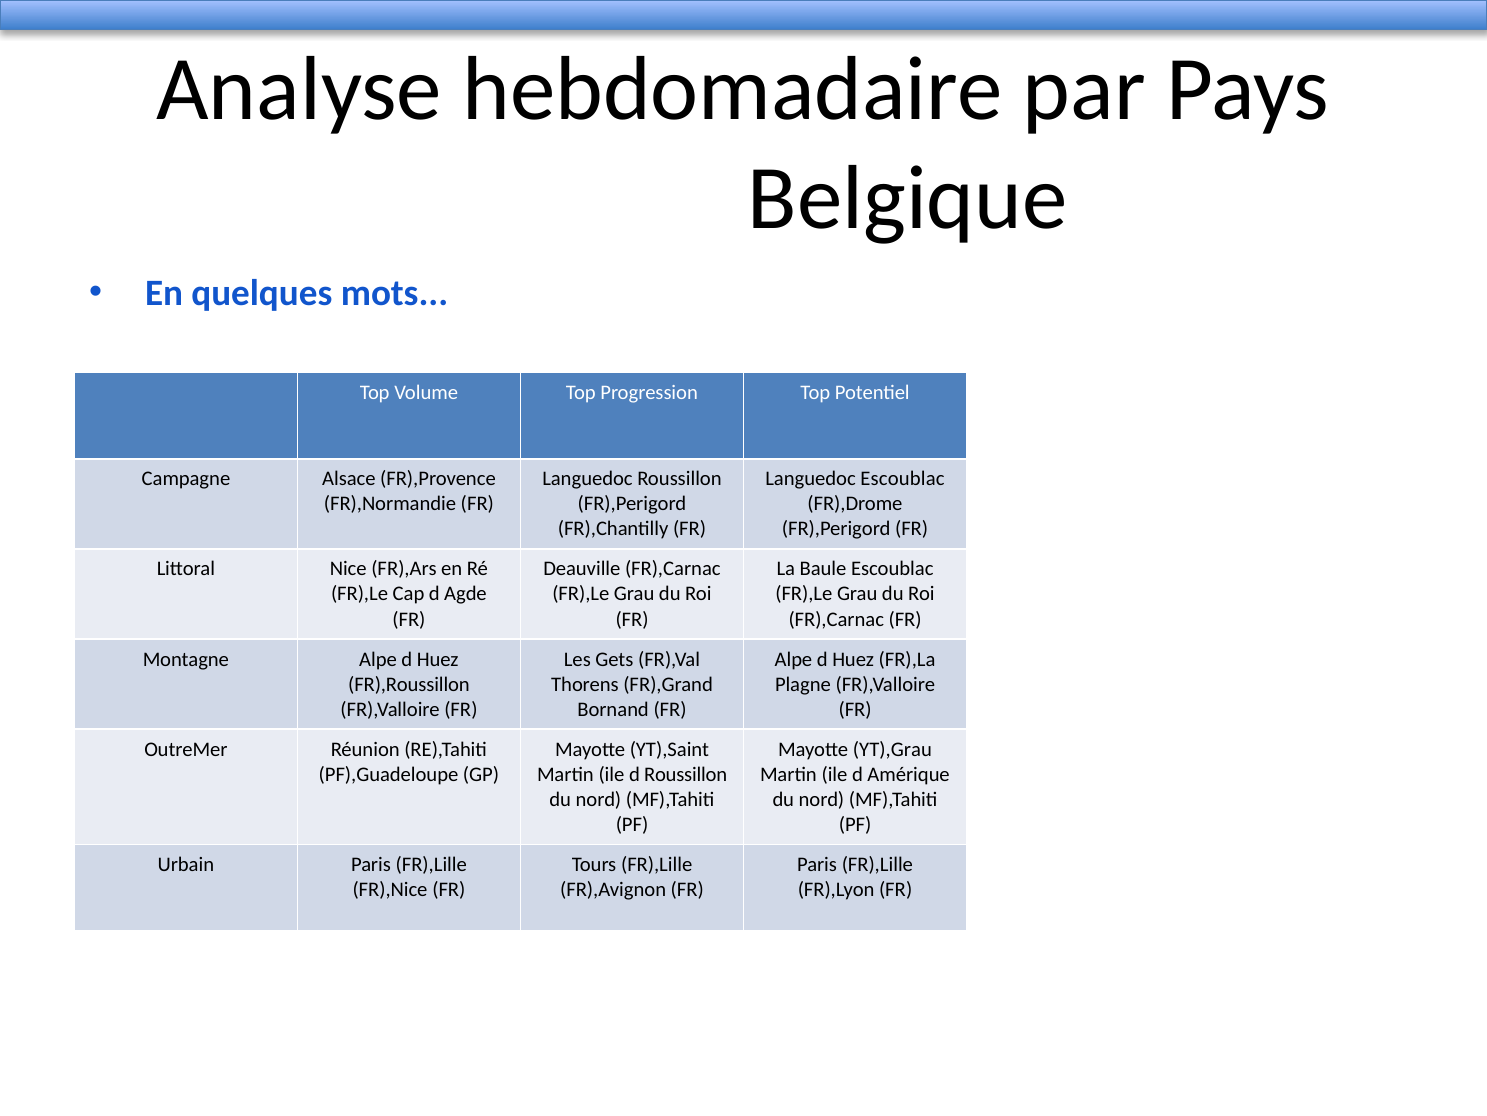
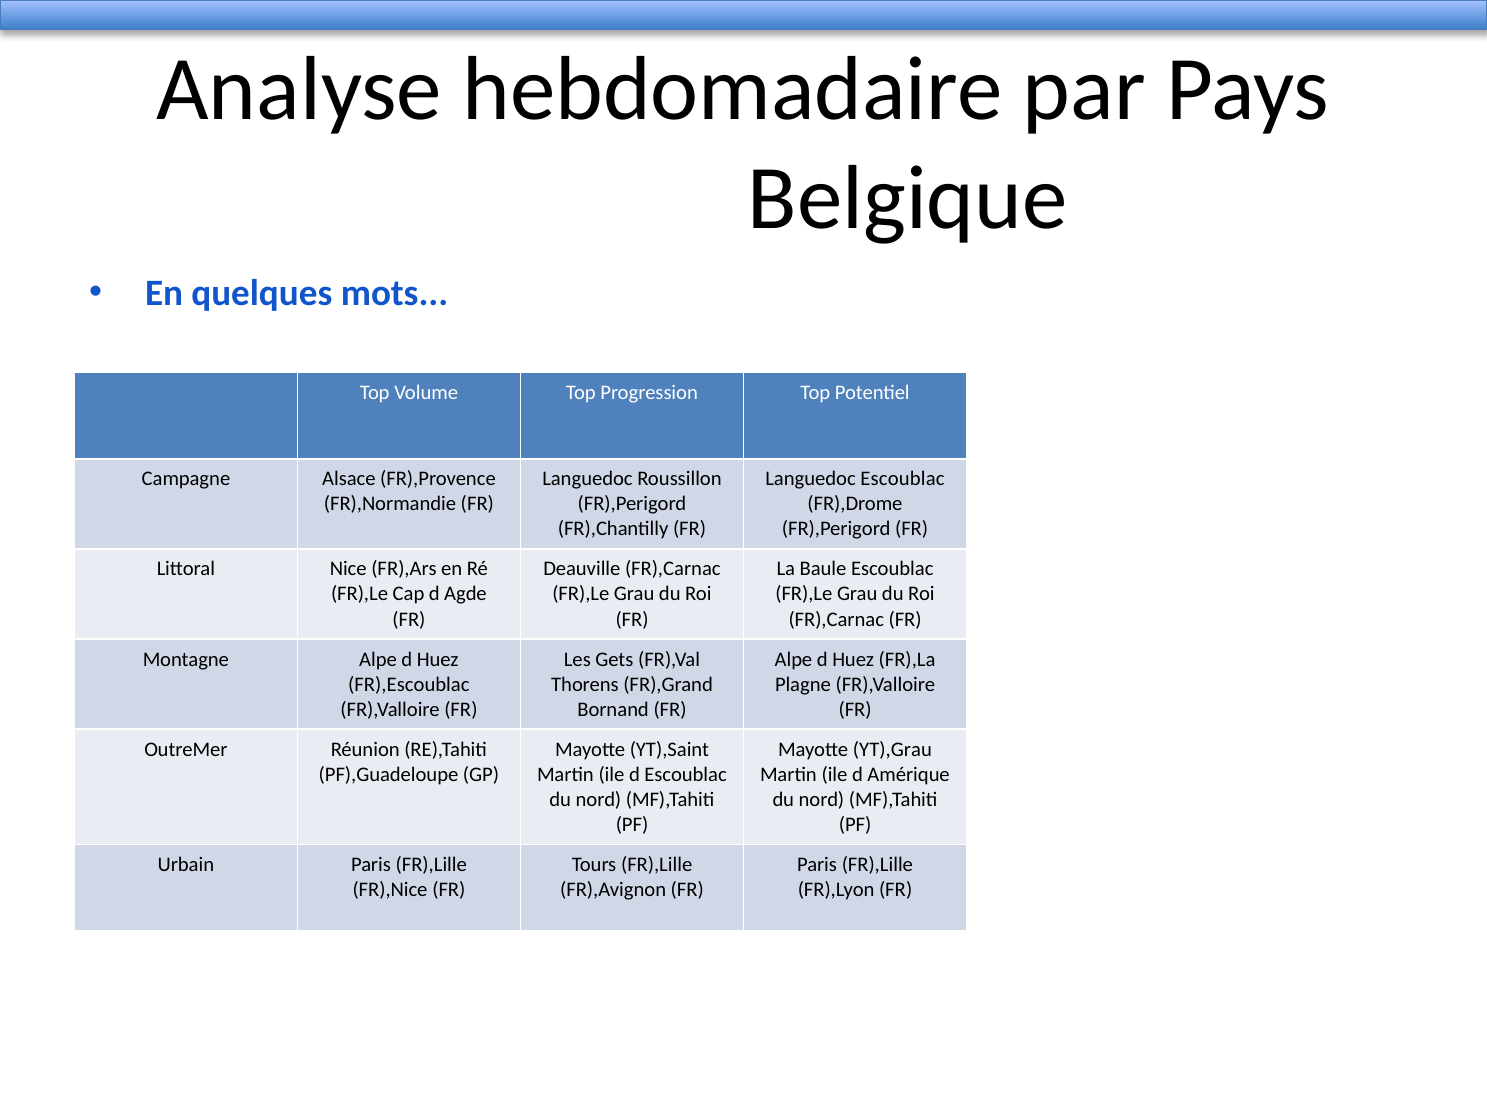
FR),Roussillon: FR),Roussillon -> FR),Escoublac (409, 684)
d Roussillon: Roussillon -> Escoublac (686, 774)
